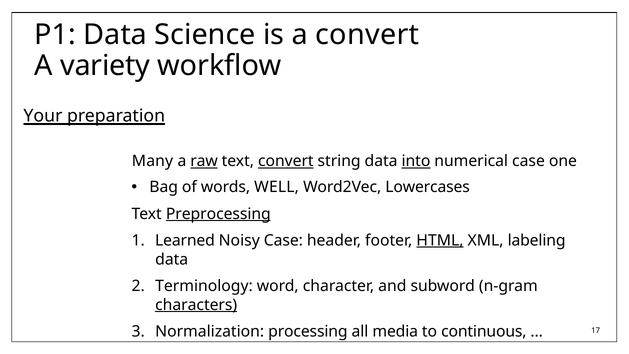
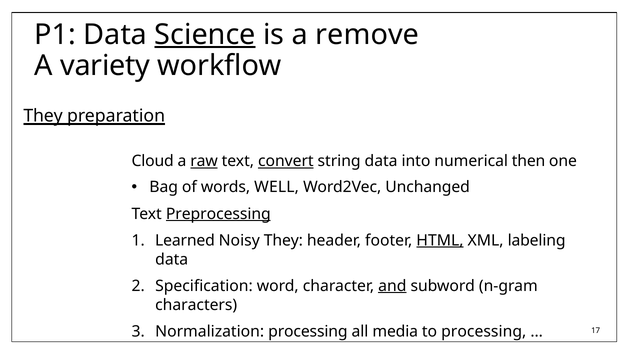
Science underline: none -> present (205, 34)
a convert: convert -> remove (367, 34)
Your: Your -> They (43, 116)
Many: Many -> Cloud (153, 161)
into underline: present -> none (416, 161)
numerical case: case -> then (529, 161)
Lowercases: Lowercases -> Unchanged (428, 187)
Noisy Case: Case -> They (283, 240)
Terminology: Terminology -> Specification (204, 286)
and underline: none -> present (392, 286)
characters underline: present -> none (196, 305)
to continuous: continuous -> processing (484, 331)
